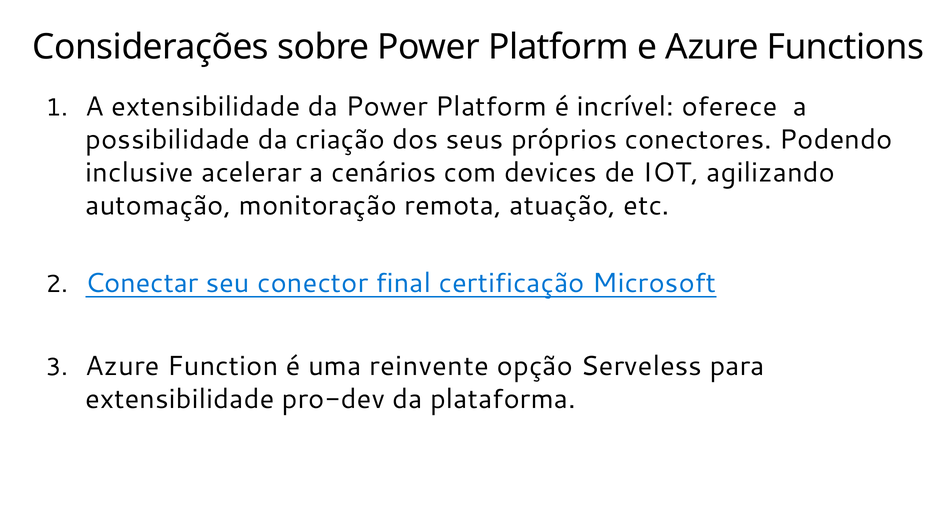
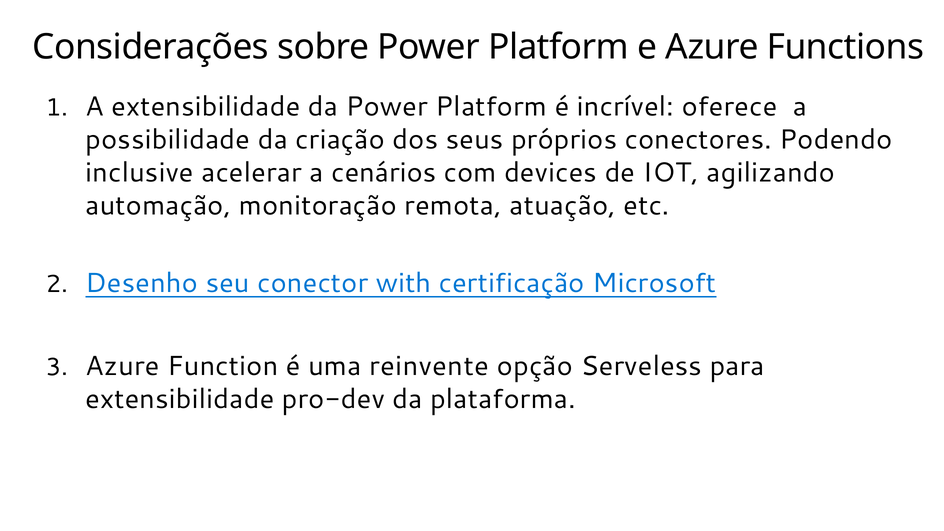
Conectar: Conectar -> Desenho (142, 283)
final: final -> with (404, 283)
